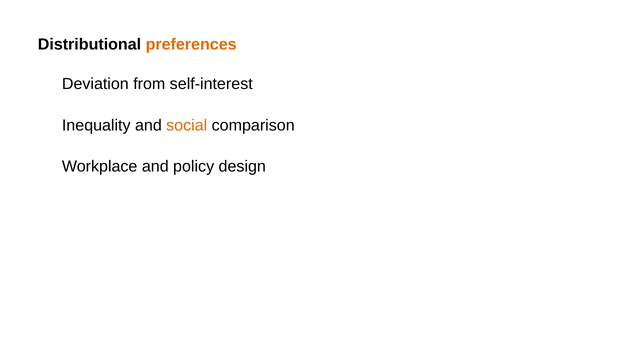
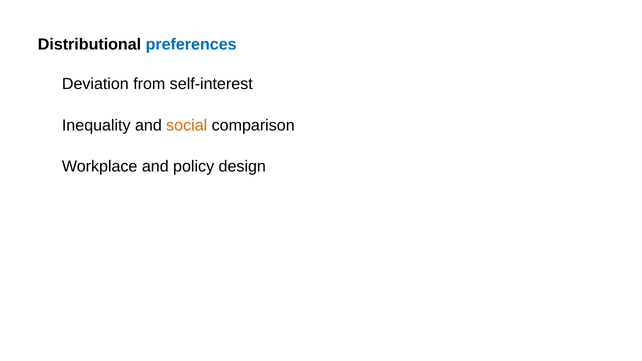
preferences colour: orange -> blue (191, 44)
